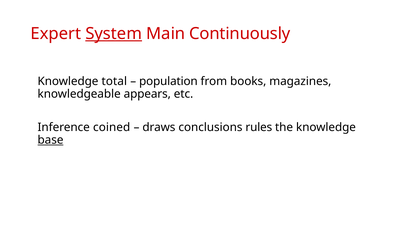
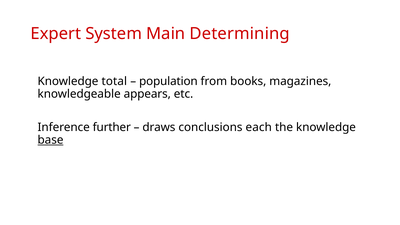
System underline: present -> none (114, 34)
Continuously: Continuously -> Determining (240, 34)
coined: coined -> further (112, 127)
rules: rules -> each (259, 127)
